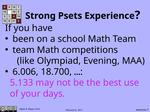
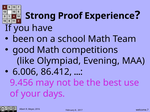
Psets: Psets -> Proof (70, 16)
team: team -> good (24, 50)
18.700: 18.700 -> 86.412 (56, 72)
5.133: 5.133 -> 9.456 (22, 83)
